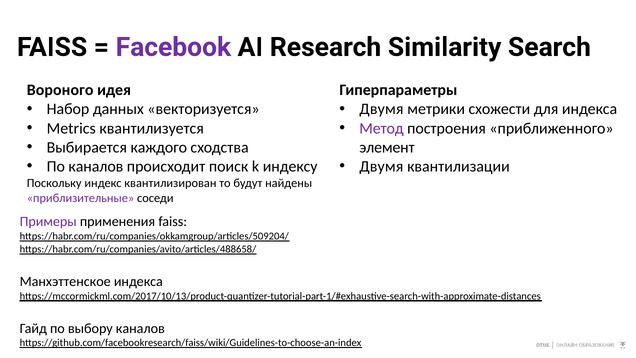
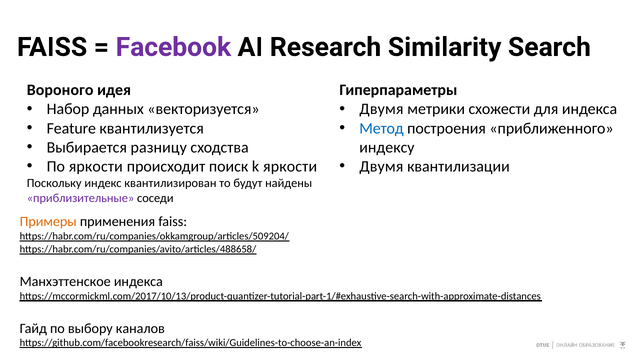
Metrics: Metrics -> Feature (71, 128)
Метод colour: purple -> blue (382, 128)
каждого: каждого -> разницу (159, 147)
элемент: элемент -> индексу (387, 147)
По каналов: каналов -> яркости (96, 166)
k индексу: индексу -> яркости (290, 166)
Примеры colour: purple -> orange (48, 222)
